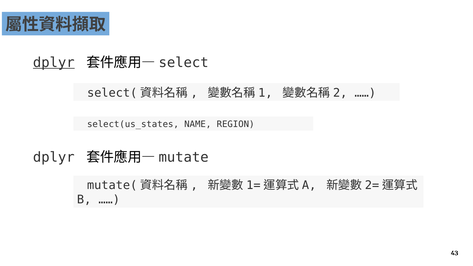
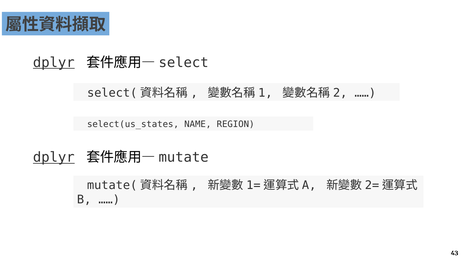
dplyr underline: none -> present (54, 157)
